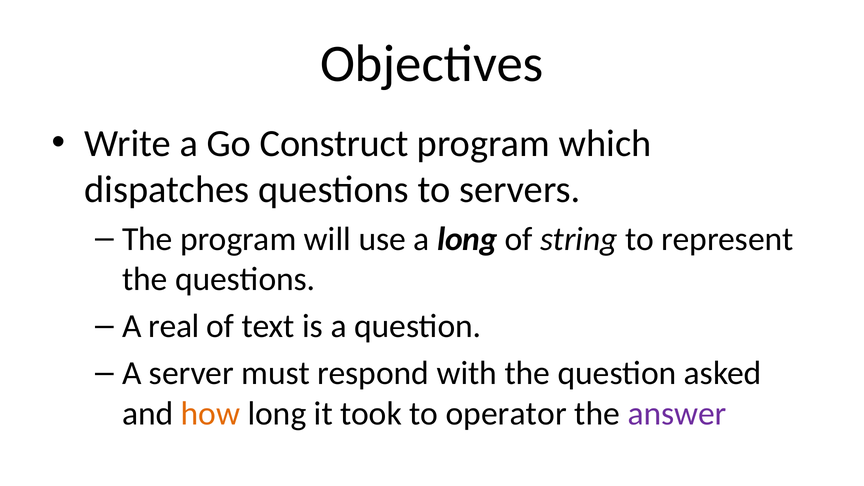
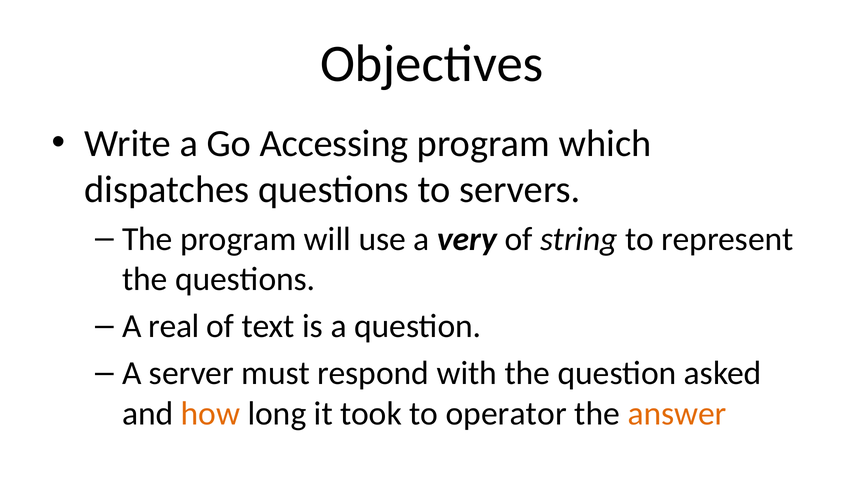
Construct: Construct -> Accessing (334, 143)
a long: long -> very (467, 239)
answer colour: purple -> orange (677, 414)
